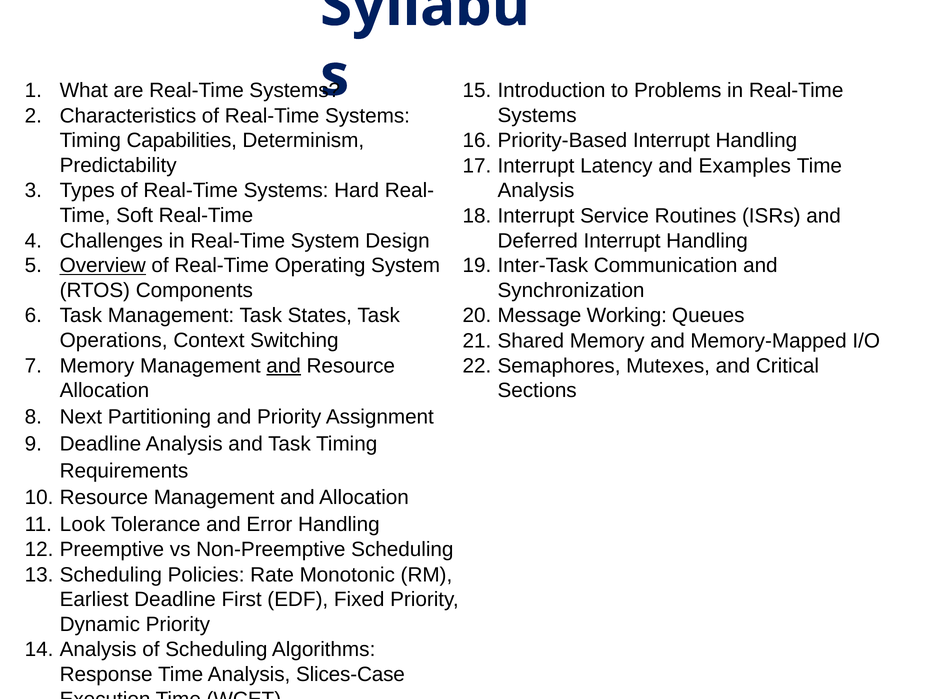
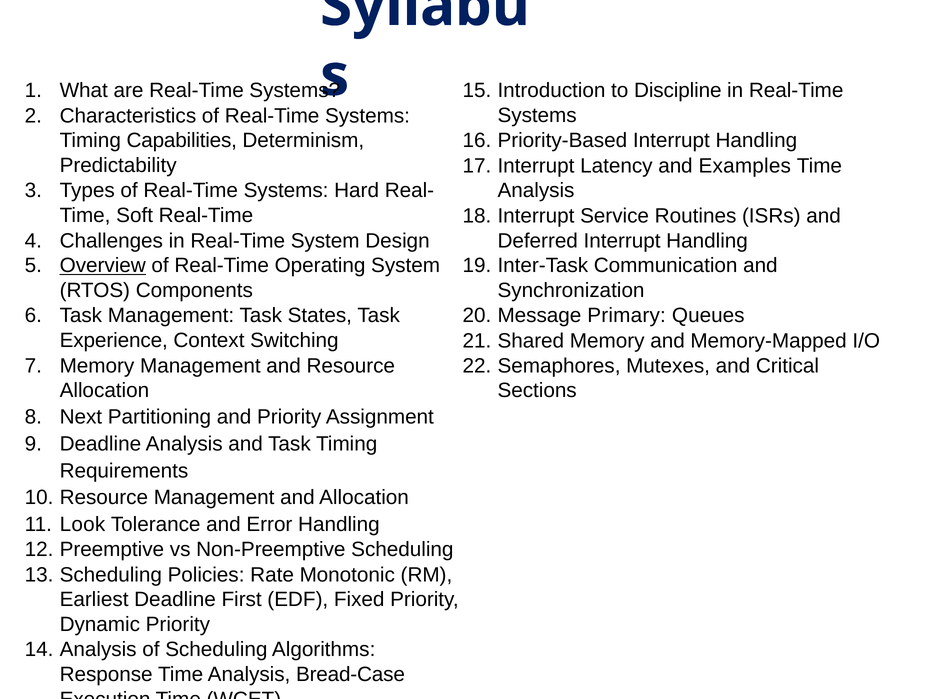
Problems: Problems -> Discipline (678, 91)
Working: Working -> Primary (627, 316)
Operations: Operations -> Experience (114, 341)
and underline: present -> none (284, 366)
Slices-Case: Slices-Case -> Bread-Case (350, 675)
